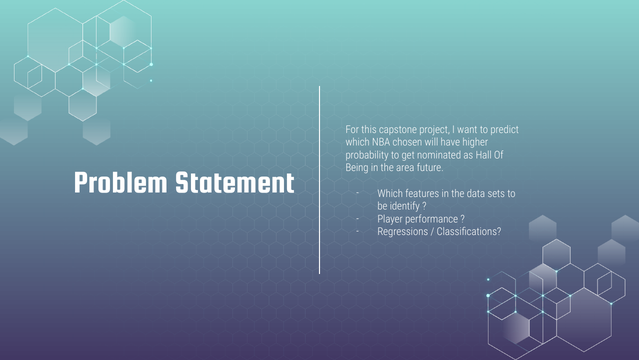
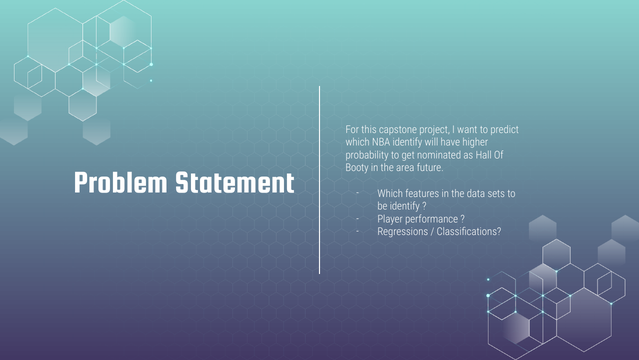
NBA chosen: chosen -> identify (407, 142)
Being: Being -> Booty (357, 168)
